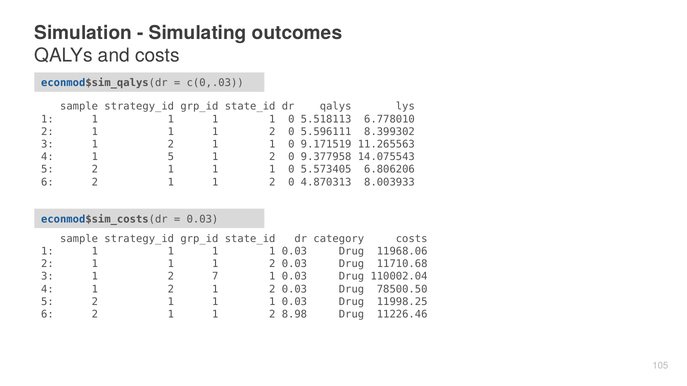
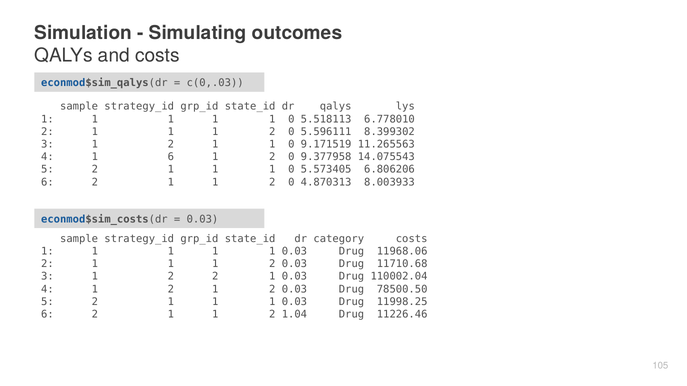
1 5: 5 -> 6 (171, 157)
2 7: 7 -> 2 (215, 277)
8.98: 8.98 -> 1.04 (294, 315)
